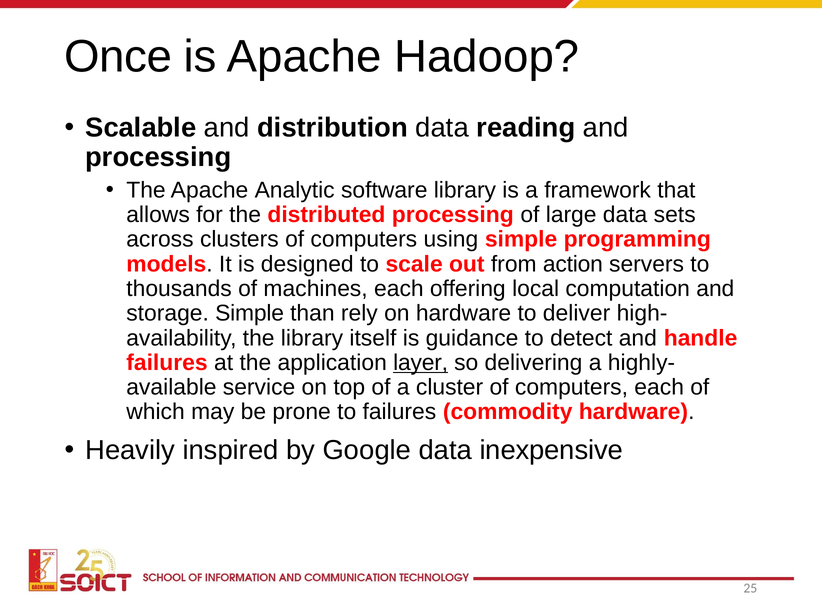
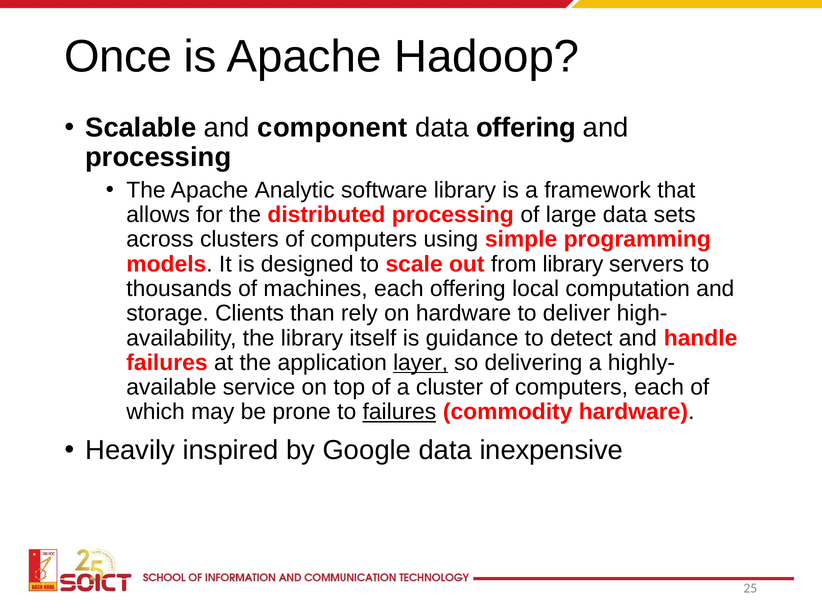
distribution: distribution -> component (332, 128)
data reading: reading -> offering (526, 128)
from action: action -> library (573, 264)
storage Simple: Simple -> Clients (250, 314)
failures underline: none -> present (399, 412)
